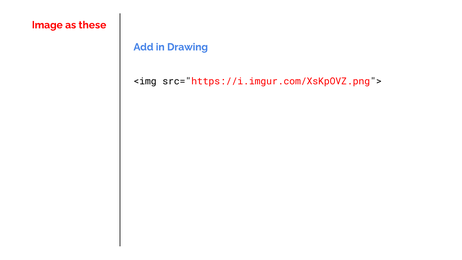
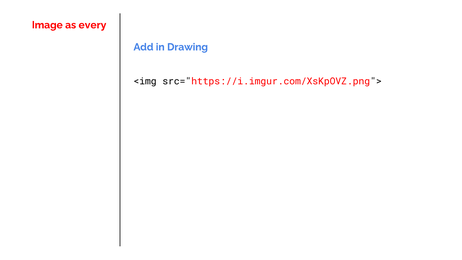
these: these -> every (92, 25)
